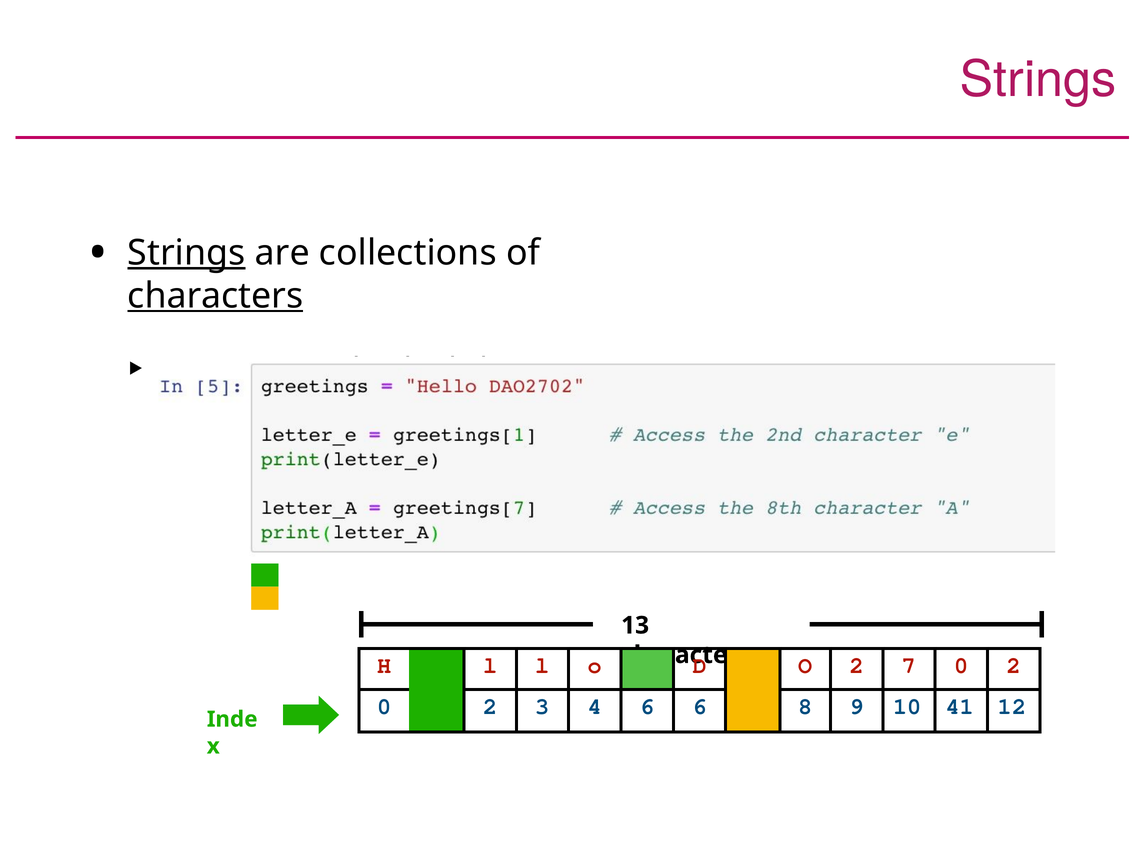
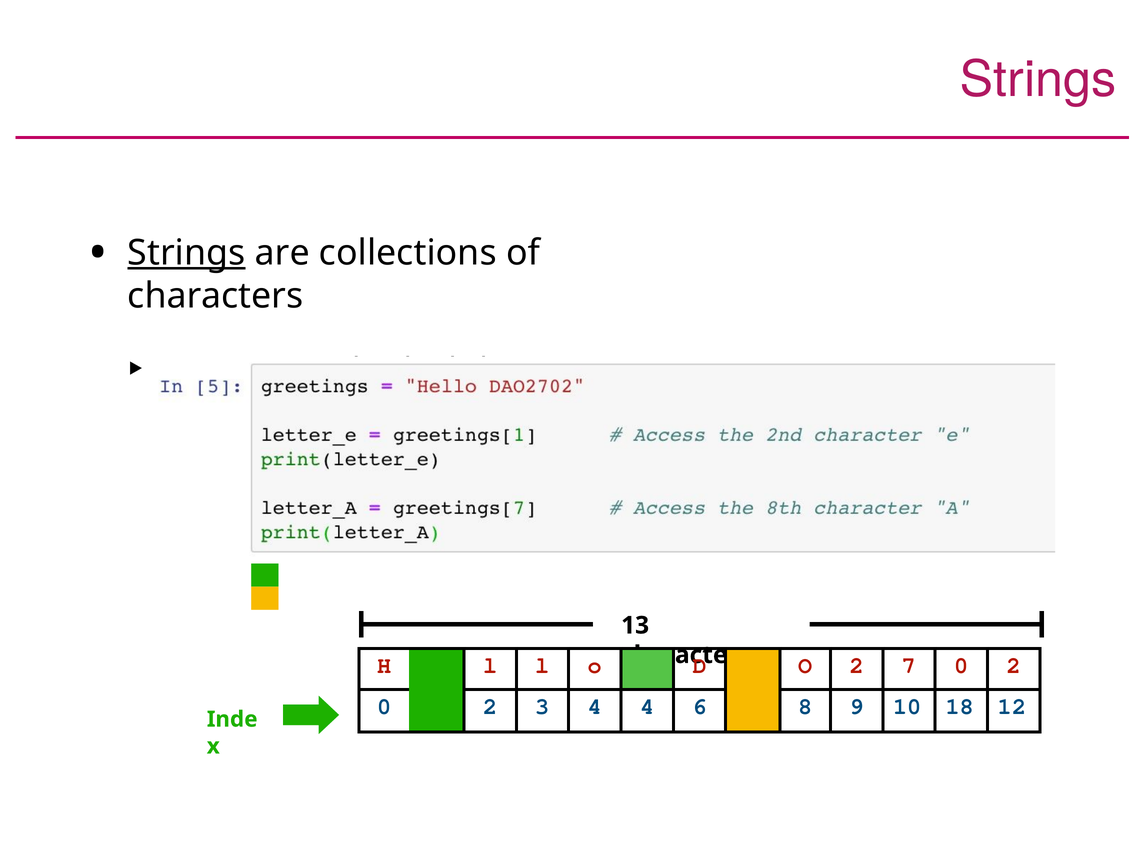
characters underline: present -> none (215, 296)
4 6: 6 -> 4 (647, 706)
41: 41 -> 18 (960, 706)
